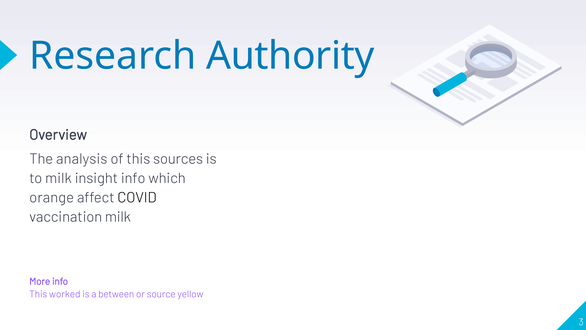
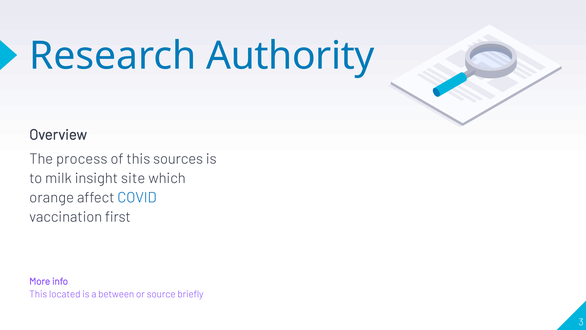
analysis: analysis -> process (82, 159)
insight info: info -> site (133, 178)
COVID colour: black -> blue (137, 197)
vaccination milk: milk -> first (118, 217)
worked: worked -> located (65, 294)
yellow: yellow -> briefly (190, 294)
